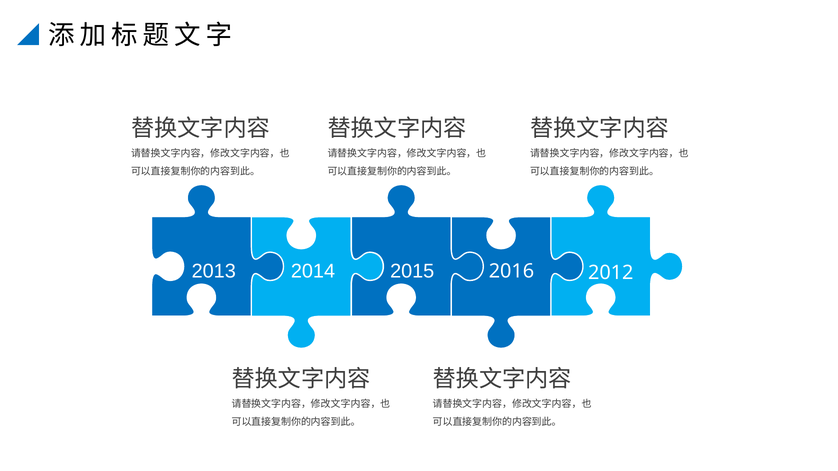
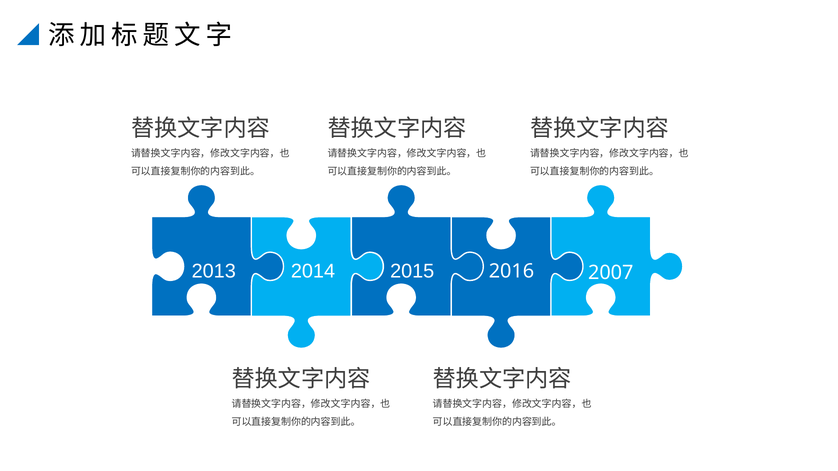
2012: 2012 -> 2007 (611, 273)
